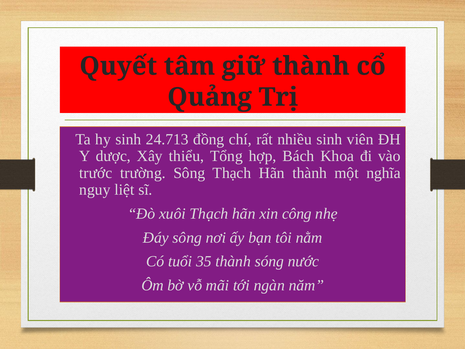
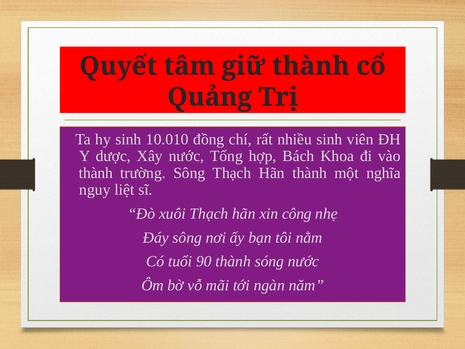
24.713: 24.713 -> 10.010 (167, 139)
Xây thiểu: thiểu -> nước (186, 156)
trước: trước -> thành (96, 173)
35: 35 -> 90 (204, 261)
